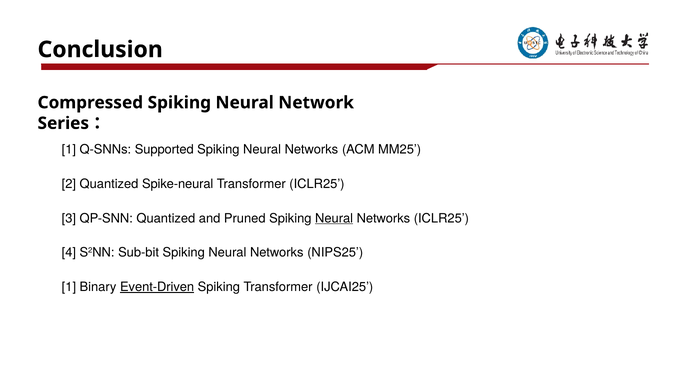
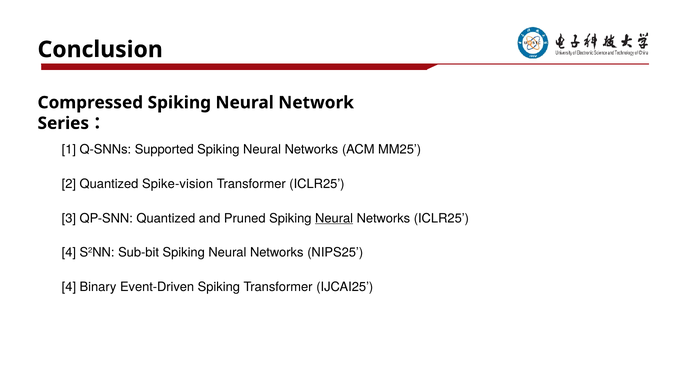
Spike-neural: Spike-neural -> Spike-vision (178, 184)
1: 1 -> 4 (69, 287)
Event-Driven underline: present -> none (157, 287)
